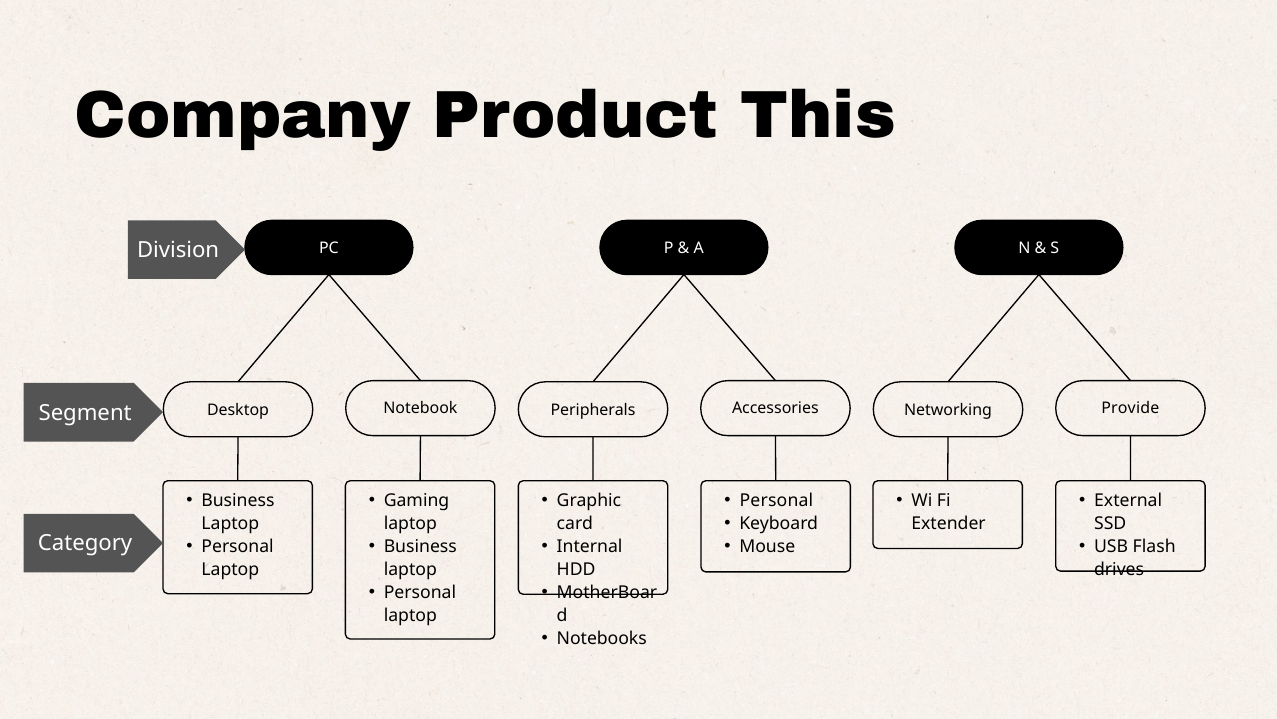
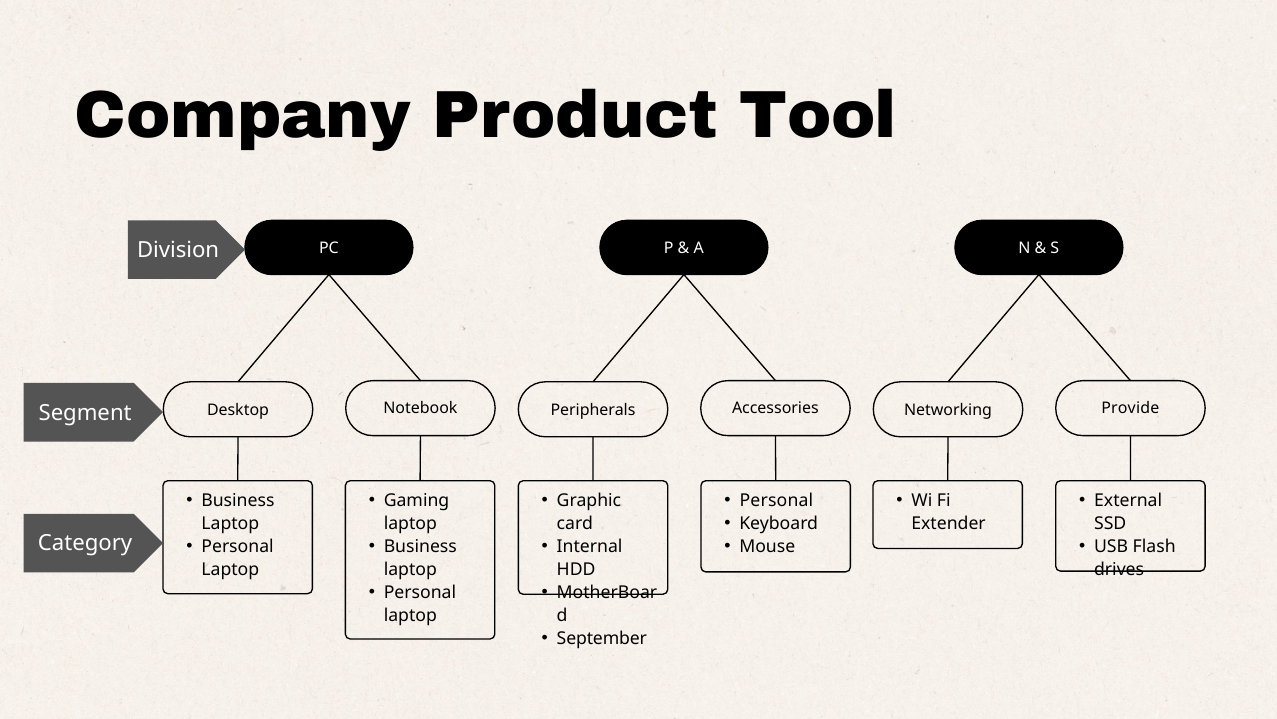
This: This -> Tool (818, 115)
Notebooks: Notebooks -> September (602, 638)
